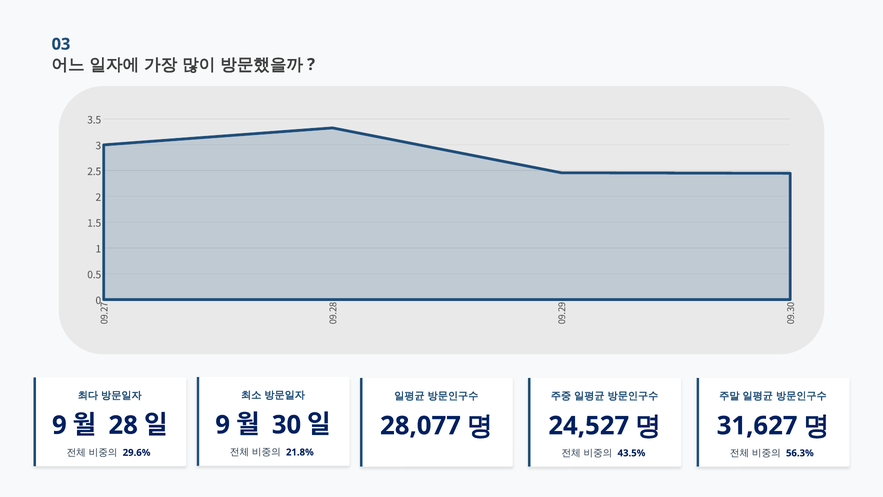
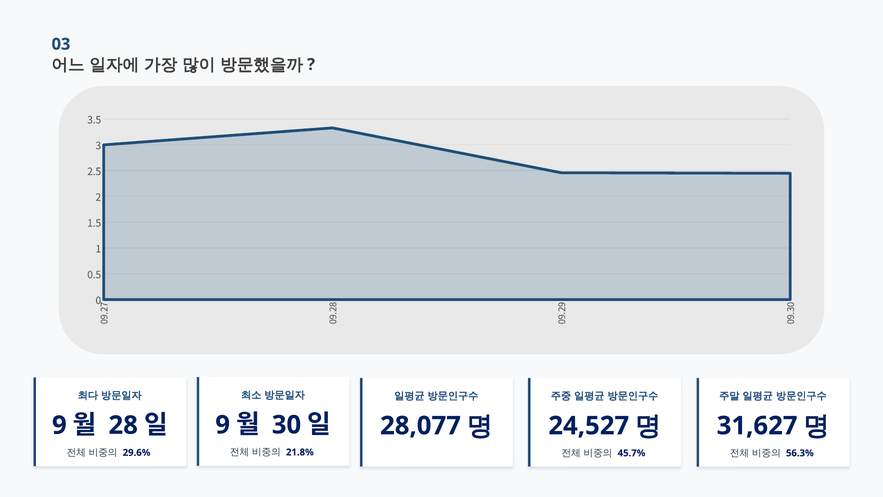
43.5%: 43.5% -> 45.7% (631, 453)
